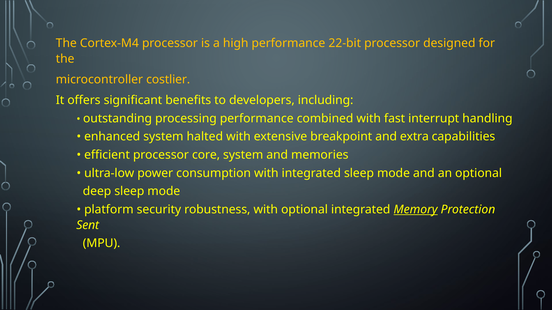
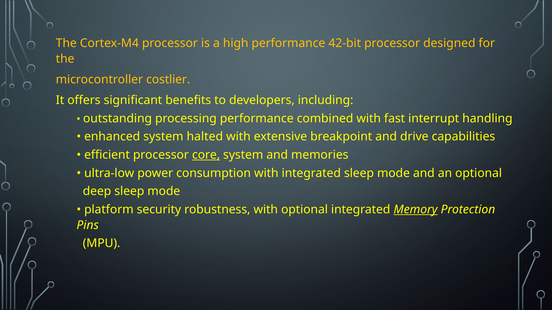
22-bit: 22-bit -> 42-bit (345, 43)
extra: extra -> drive (414, 137)
core underline: none -> present (206, 155)
Sent: Sent -> Pins (88, 225)
